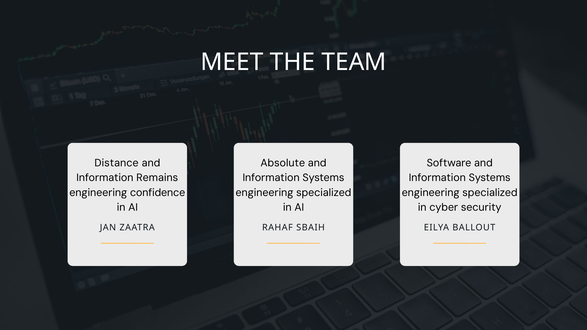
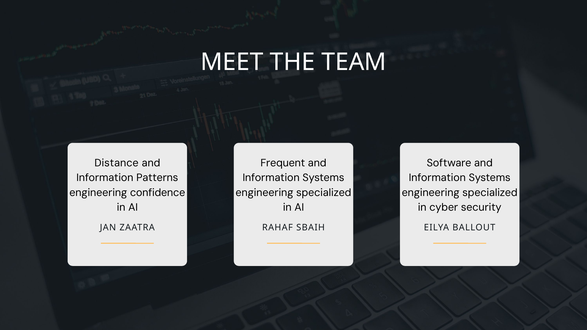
Absolute: Absolute -> Frequent (283, 163)
Remains: Remains -> Patterns (157, 178)
